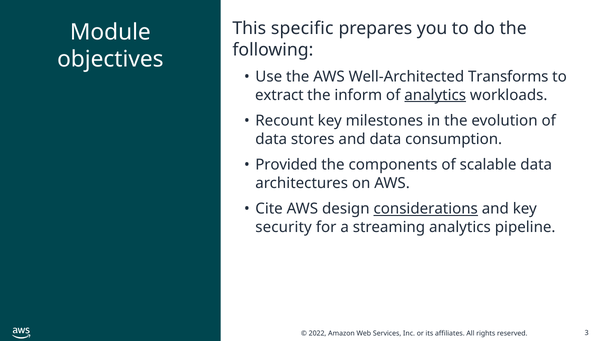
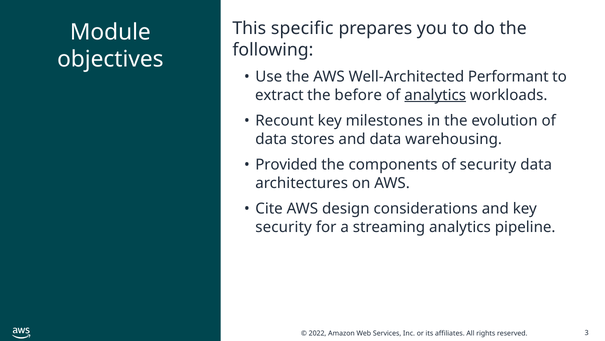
Transforms: Transforms -> Performant (508, 77)
inform: inform -> before (358, 95)
consumption: consumption -> warehousing (454, 139)
of scalable: scalable -> security (488, 165)
considerations underline: present -> none (426, 208)
